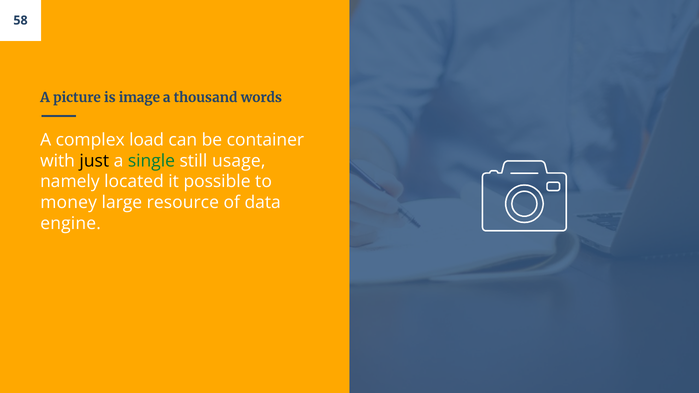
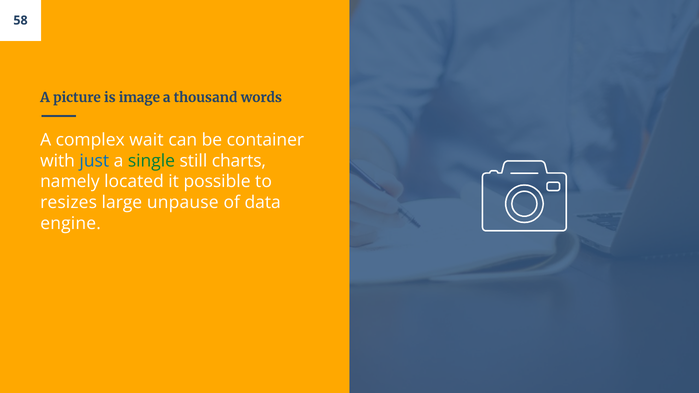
load: load -> wait (146, 140)
just colour: black -> blue (94, 161)
usage: usage -> charts (239, 161)
money: money -> resizes (69, 203)
resource: resource -> unpause (183, 203)
